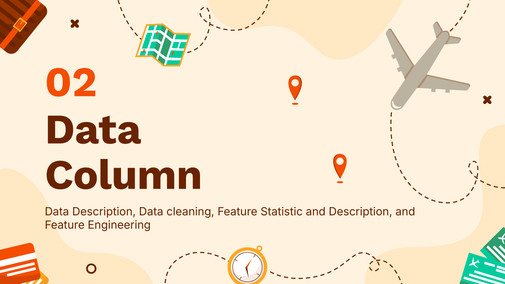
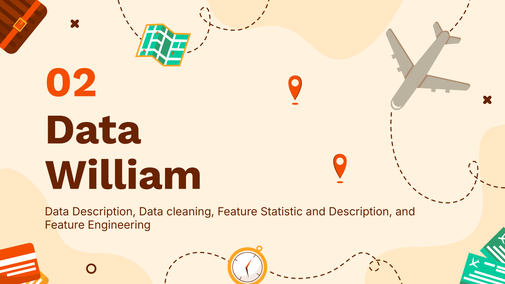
Column: Column -> William (123, 175)
